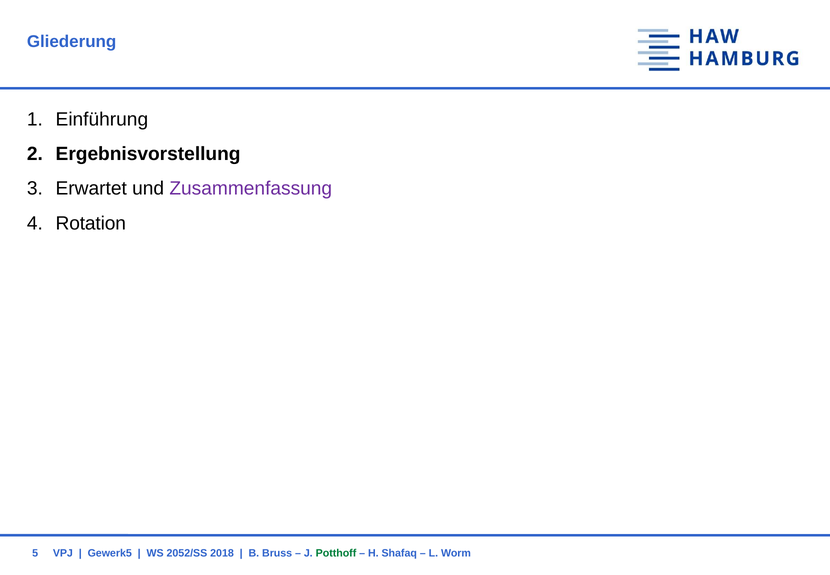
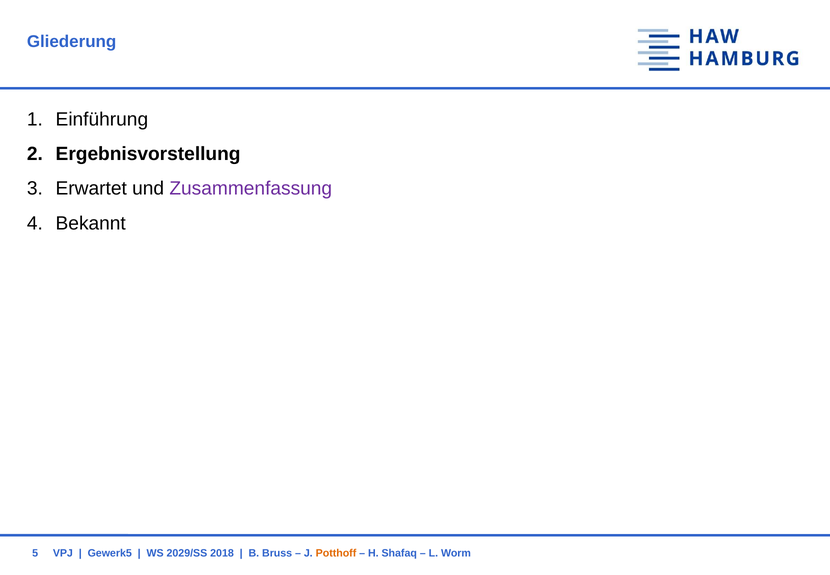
Rotation: Rotation -> Bekannt (91, 223)
2052/SS: 2052/SS -> 2029/SS (187, 553)
Potthoff colour: green -> orange (336, 553)
